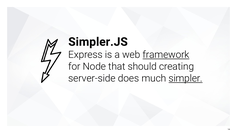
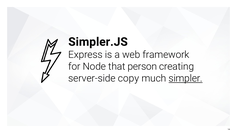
framework underline: present -> none (166, 55)
should: should -> person (142, 67)
does: does -> copy (128, 79)
